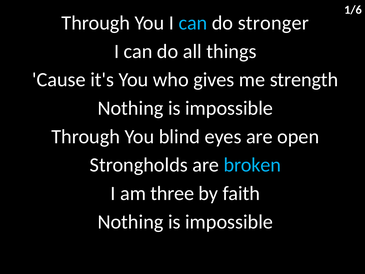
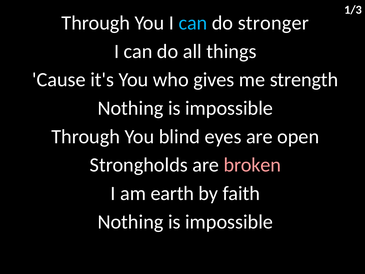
1/6: 1/6 -> 1/3 (353, 10)
broken colour: light blue -> pink (252, 165)
three: three -> earth (172, 193)
